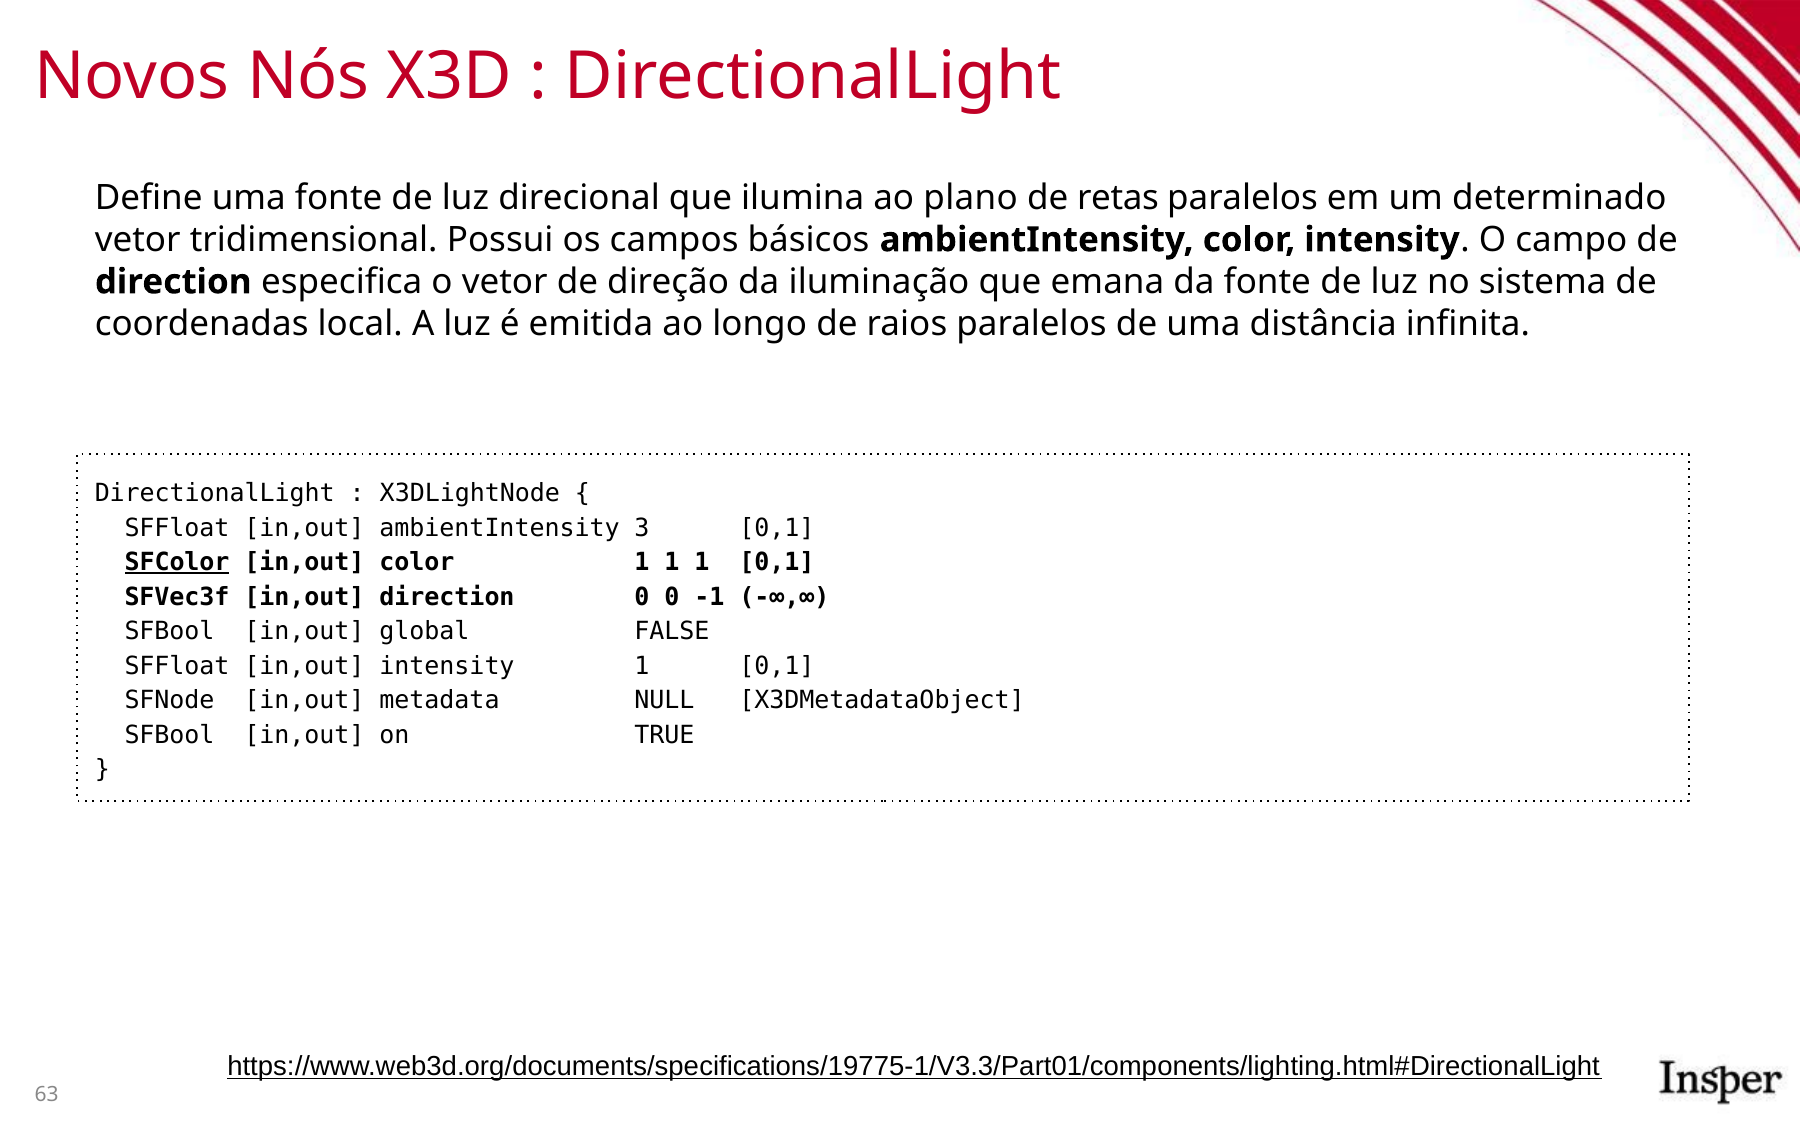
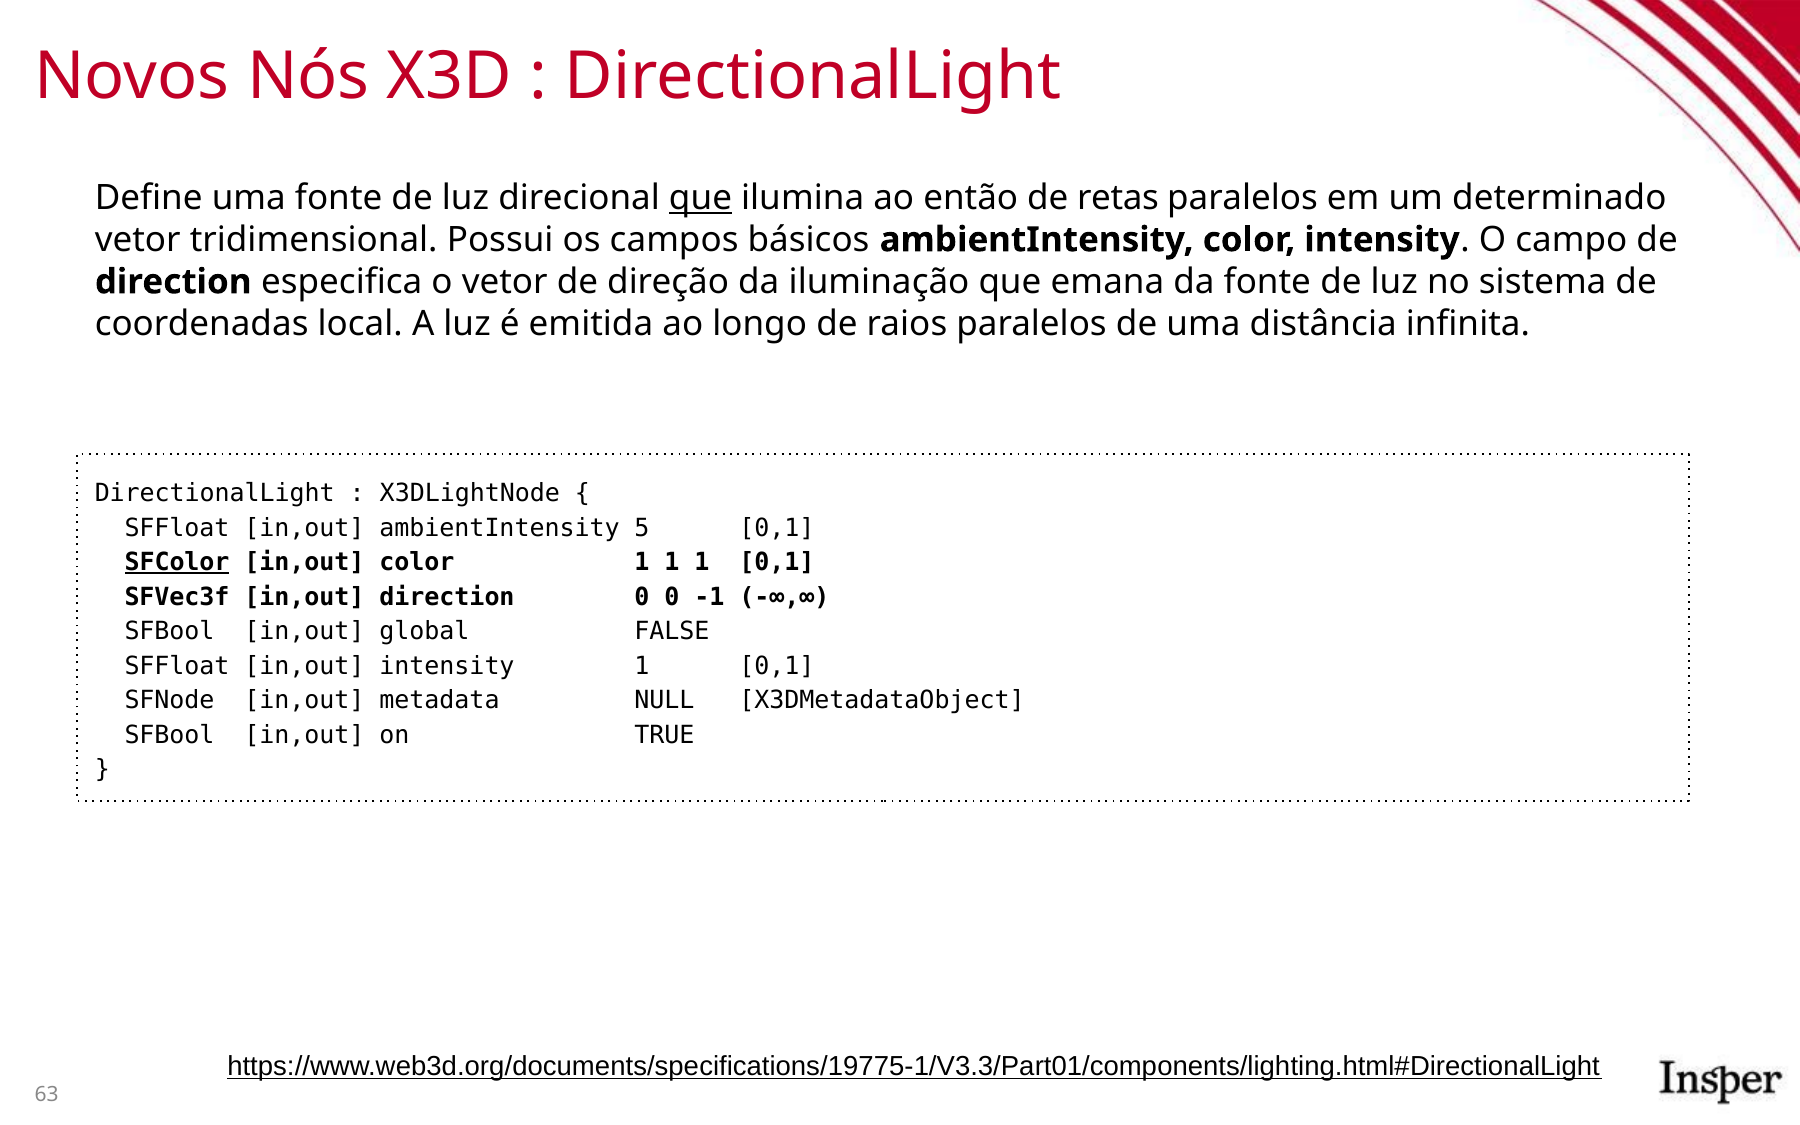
que underline: none -> present (701, 198)
plano: plano -> então (971, 198)
3: 3 -> 5 (642, 528)
